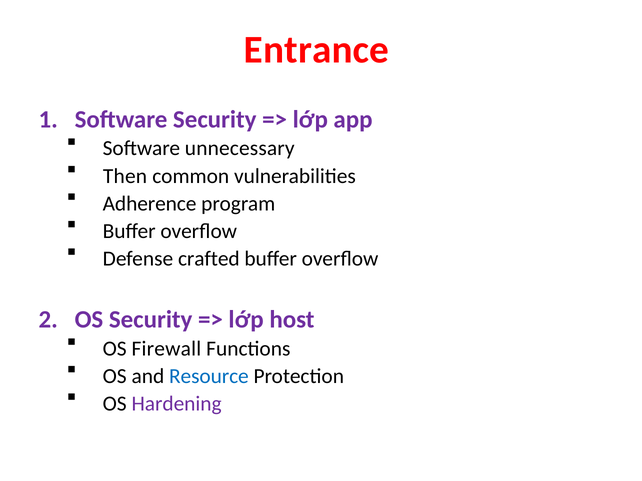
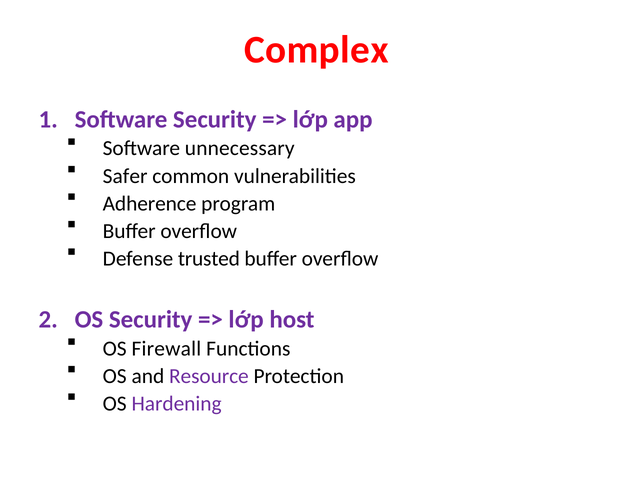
Entrance: Entrance -> Complex (316, 50)
Then: Then -> Safer (125, 176)
crafted: crafted -> trusted (209, 259)
Resource colour: blue -> purple (209, 376)
